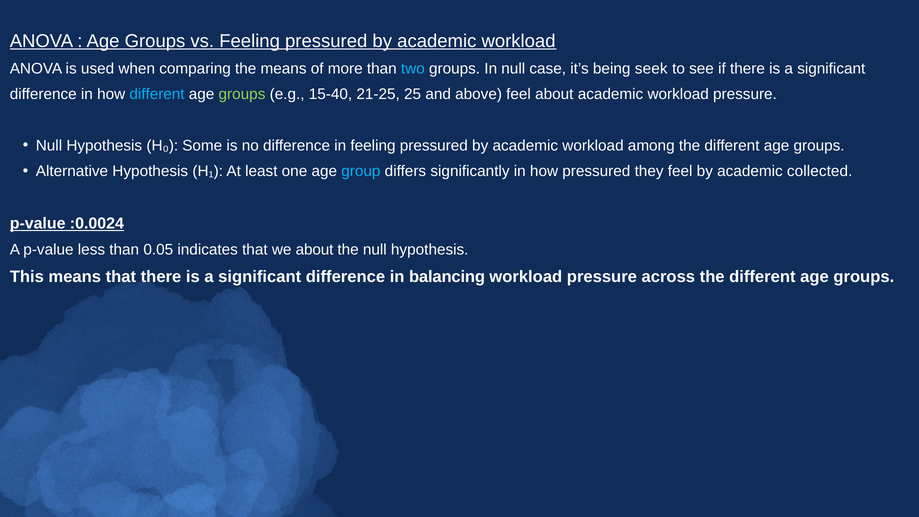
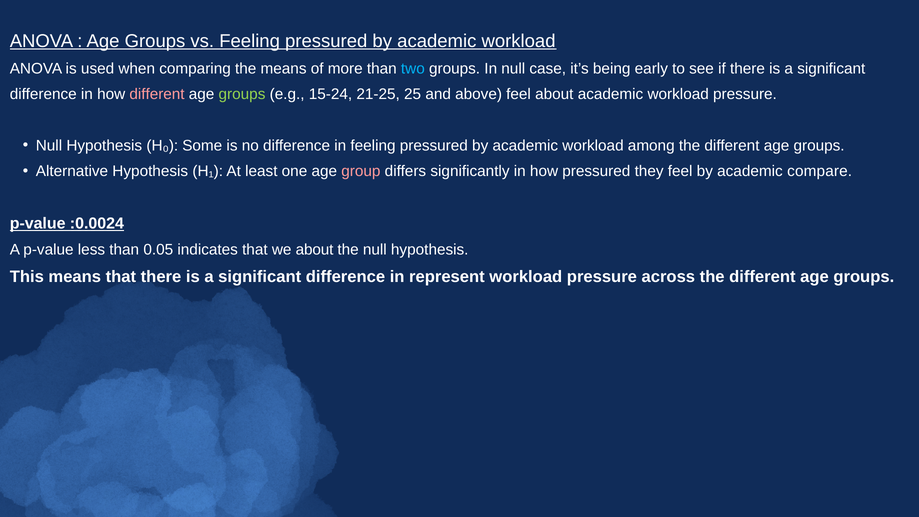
seek: seek -> early (651, 68)
different colour: light blue -> pink (157, 94)
15-40: 15-40 -> 15-24 (330, 94)
group colour: light blue -> pink (361, 171)
collected: collected -> compare (820, 171)
balancing: balancing -> represent (447, 277)
